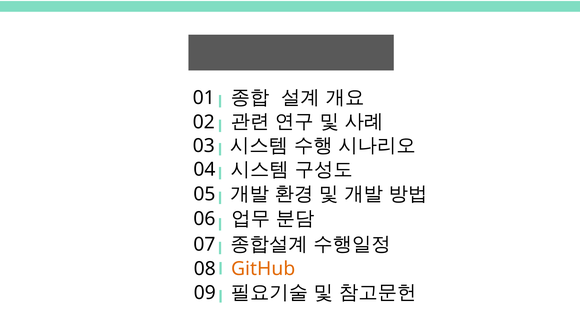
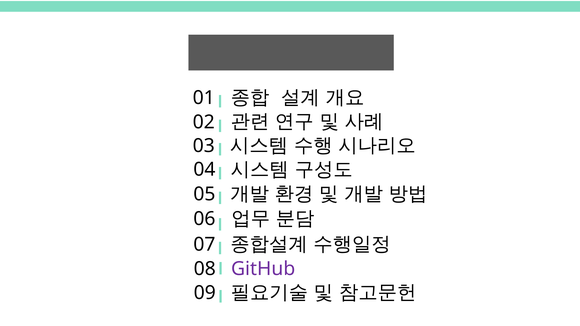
GitHub colour: orange -> purple (263, 269)
